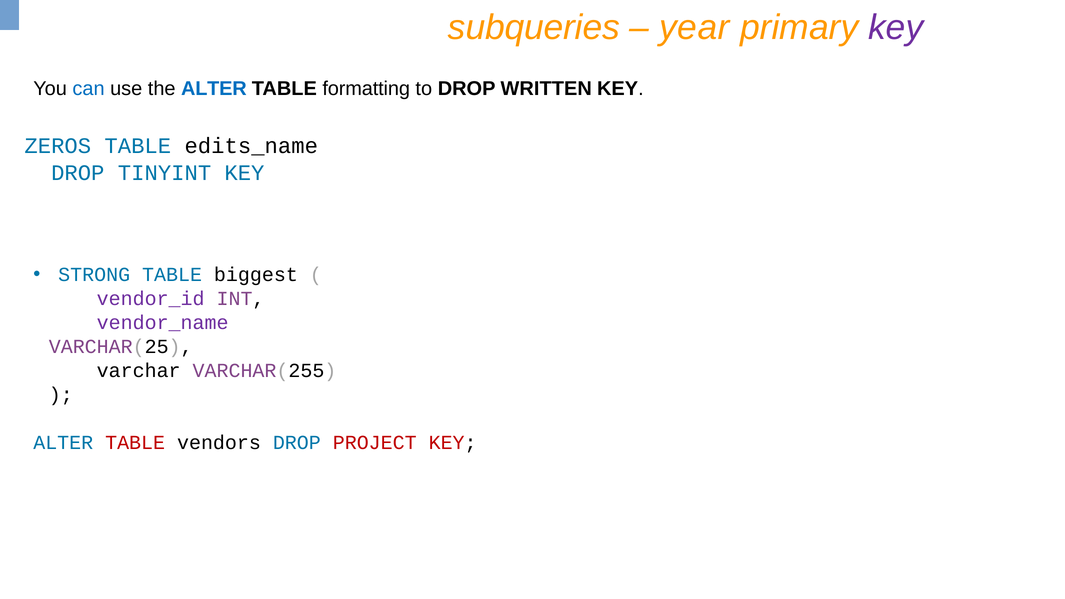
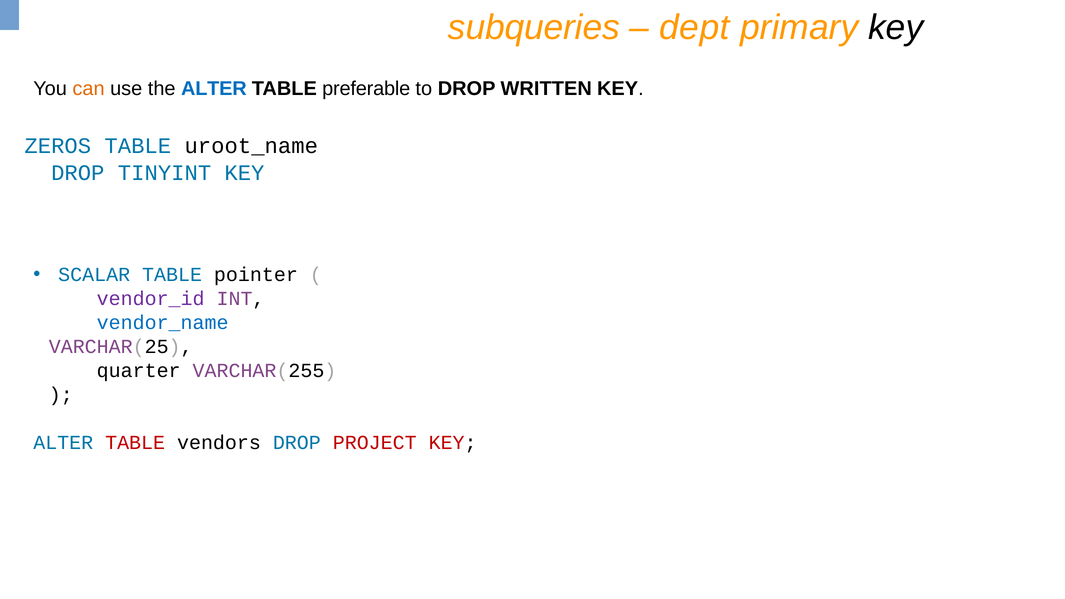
year: year -> dept (694, 28)
key colour: purple -> black (896, 28)
can colour: blue -> orange (89, 89)
formatting: formatting -> preferable (366, 89)
edits_name: edits_name -> uroot_name (251, 146)
STRONG: STRONG -> SCALAR (94, 275)
biggest: biggest -> pointer (256, 275)
vendor_name colour: purple -> blue (163, 323)
varchar: varchar -> quarter (139, 371)
